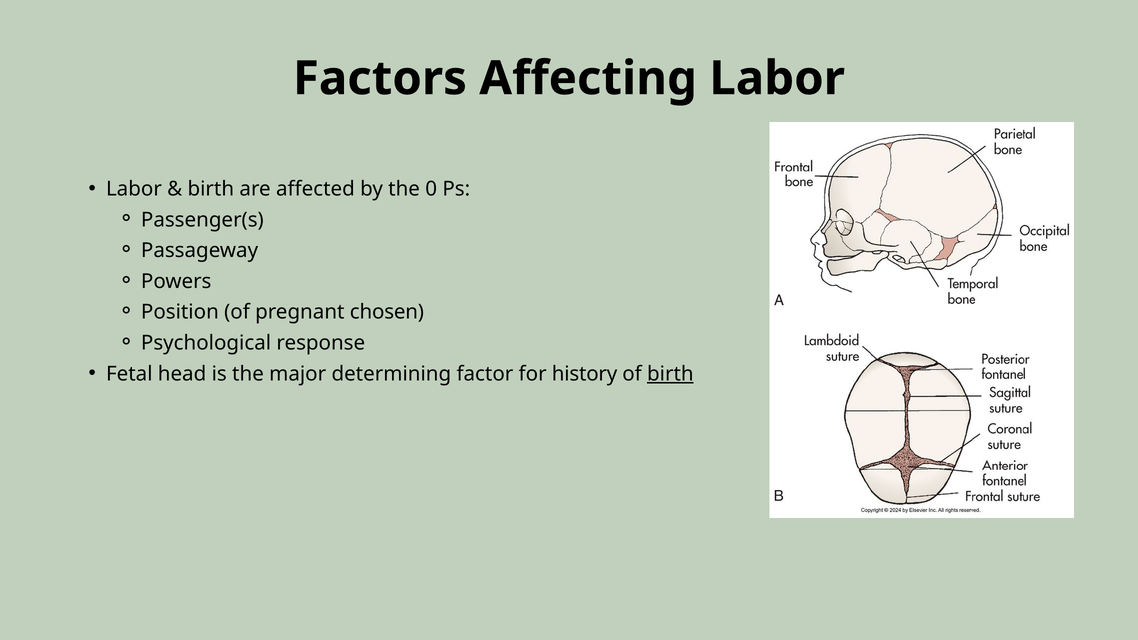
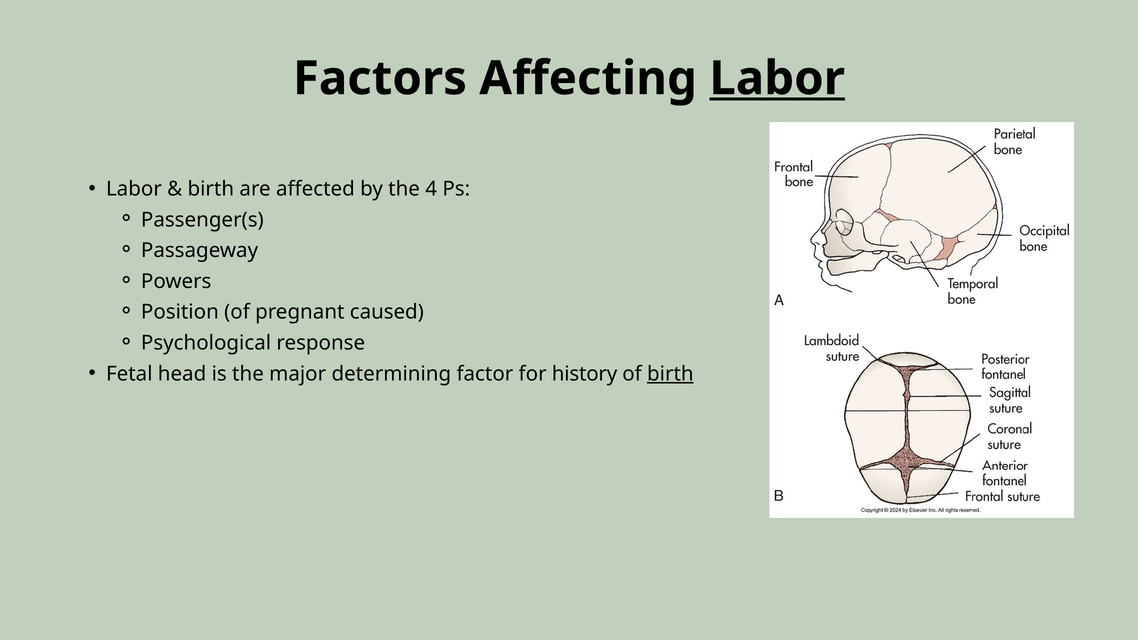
Labor underline: none -> present (777, 79)
0: 0 -> 4 (431, 189)
chosen: chosen -> caused (387, 312)
